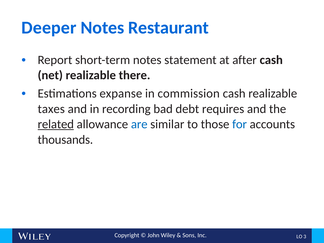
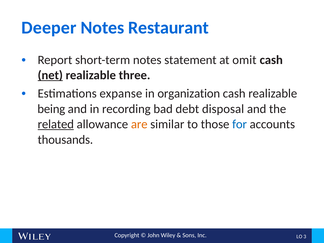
after: after -> omit (244, 60)
net underline: none -> present (50, 75)
there: there -> three (135, 75)
commission: commission -> organization (189, 94)
taxes: taxes -> being (51, 109)
requires: requires -> disposal (223, 109)
are colour: blue -> orange (139, 124)
